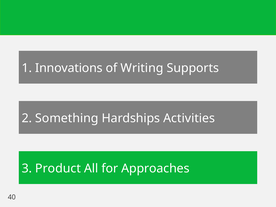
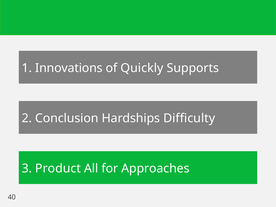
Writing: Writing -> Quickly (142, 68)
Something: Something -> Conclusion (67, 118)
Activities: Activities -> Difficulty (189, 118)
